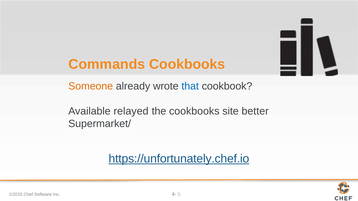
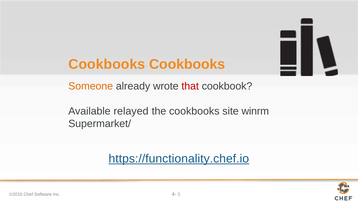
Commands: Commands -> Cookbooks (107, 64)
that colour: blue -> red (190, 86)
better: better -> winrm (255, 111)
https://unfortunately.chef.io: https://unfortunately.chef.io -> https://functionality.chef.io (179, 159)
